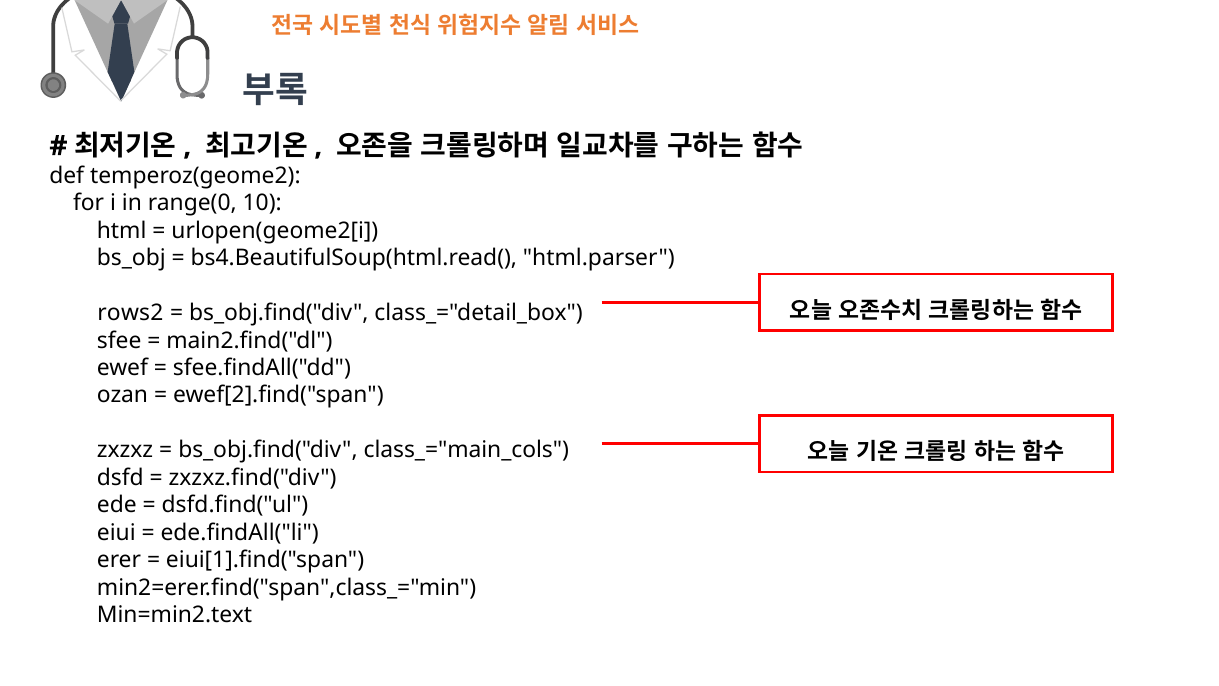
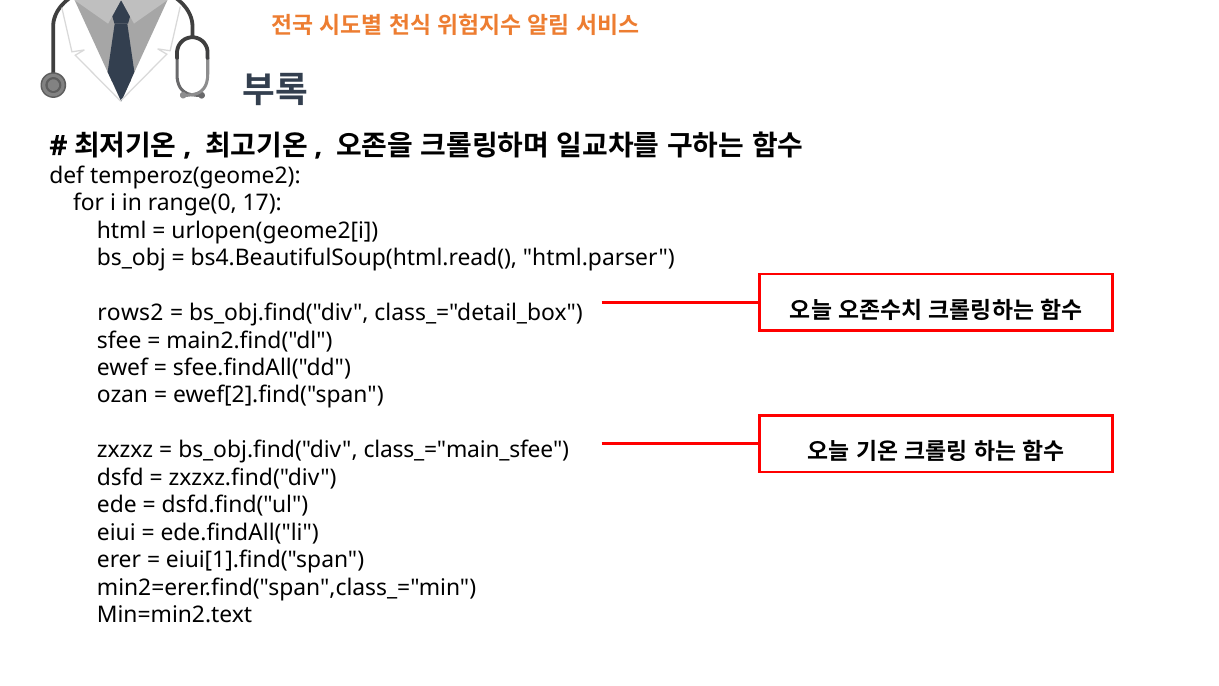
10: 10 -> 17 (262, 203)
class_="main_cols: class_="main_cols -> class_="main_sfee (466, 450)
